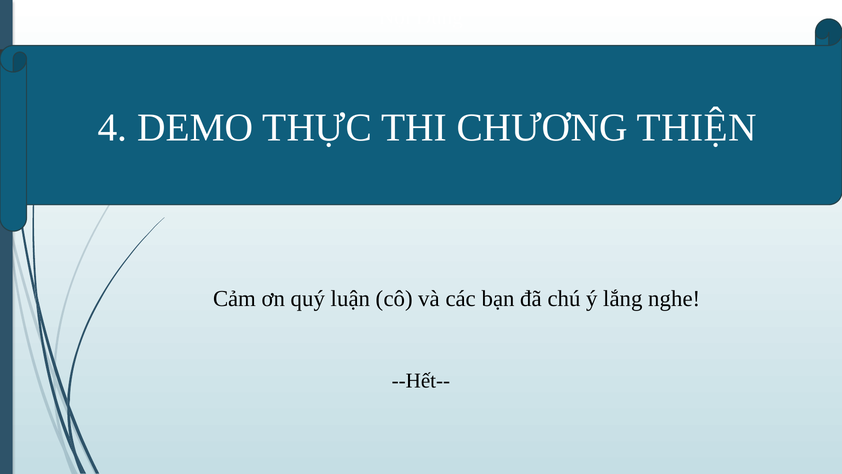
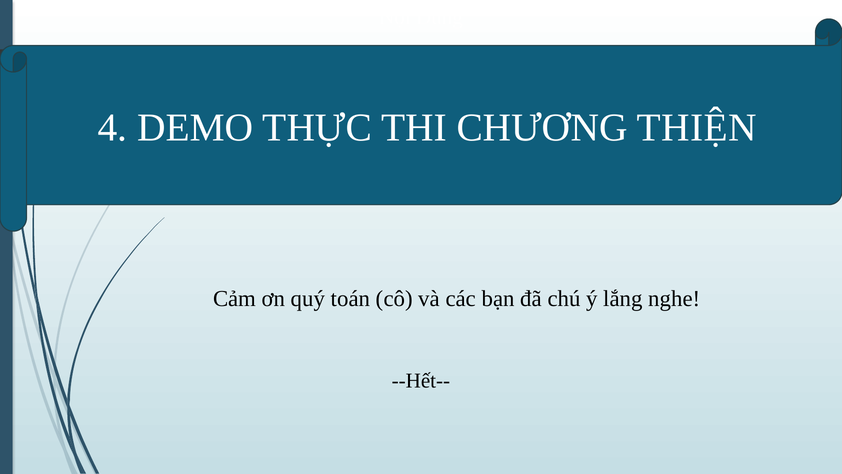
luận: luận -> toán (351, 298)
